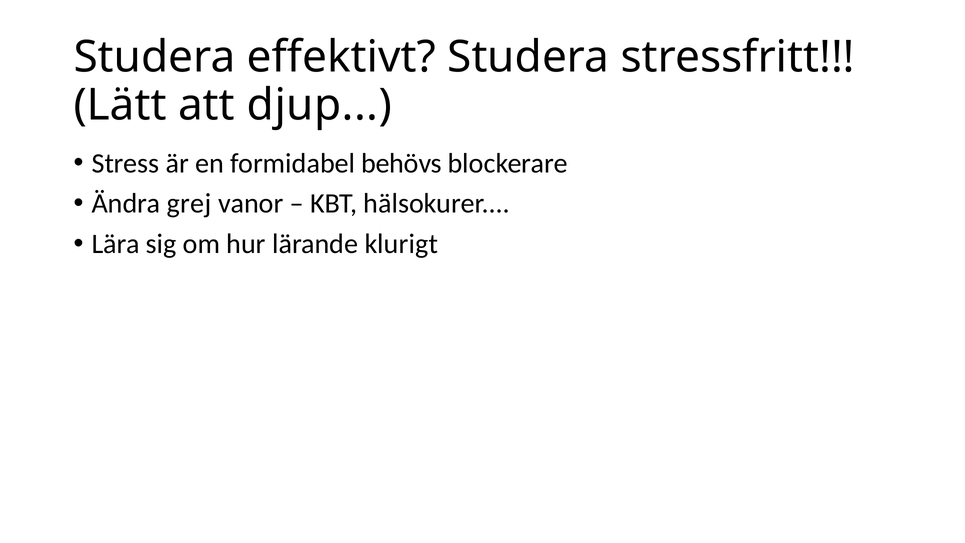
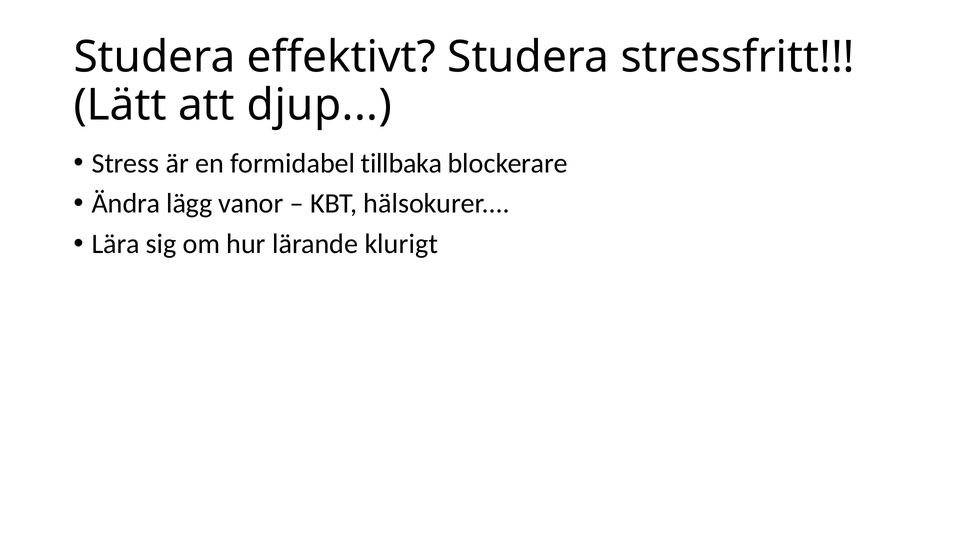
behövs: behövs -> tillbaka (402, 163)
grej: grej -> lägg (189, 204)
